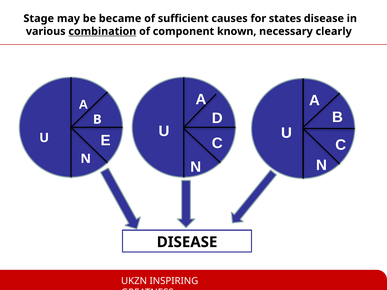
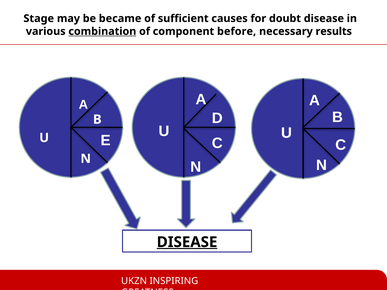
states: states -> doubt (285, 18)
known: known -> before (237, 31)
clearly: clearly -> results (334, 31)
DISEASE underline: none -> present (187, 242)
